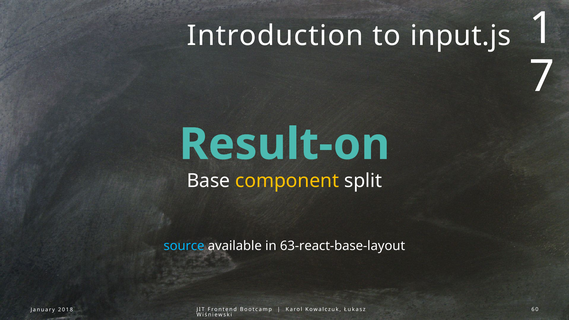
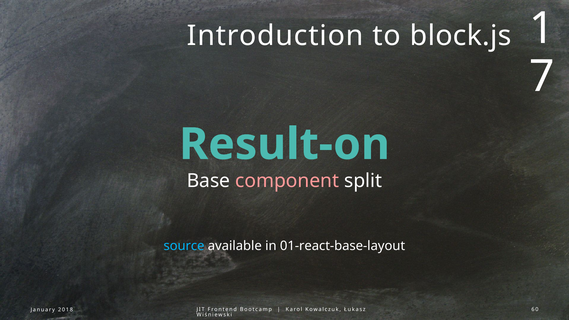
input.js: input.js -> block.js (461, 36)
component colour: yellow -> pink (287, 181)
63-react-base-layout: 63-react-base-layout -> 01-react-base-layout (343, 246)
